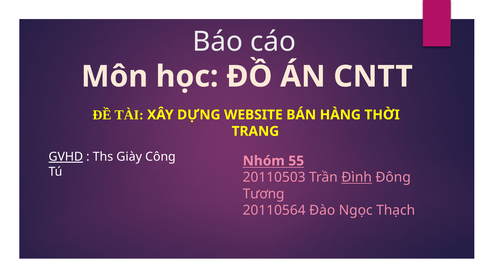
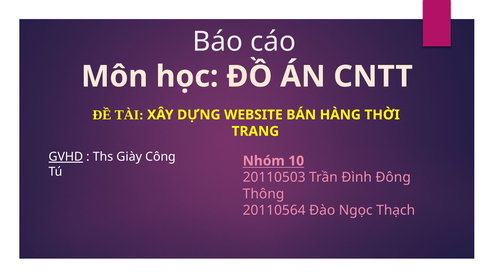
55: 55 -> 10 (296, 161)
Đình underline: present -> none (357, 177)
Tương: Tương -> Thông (264, 194)
